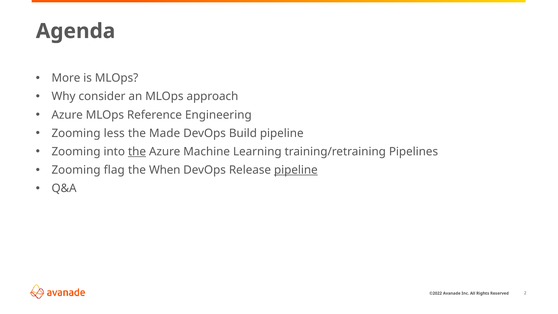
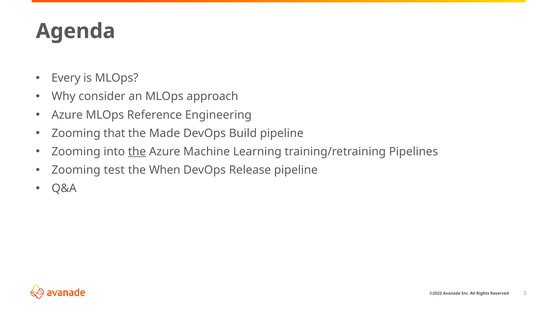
More: More -> Every (66, 78)
less: less -> that (114, 133)
flag: flag -> test (114, 170)
pipeline underline: present -> none (296, 170)
